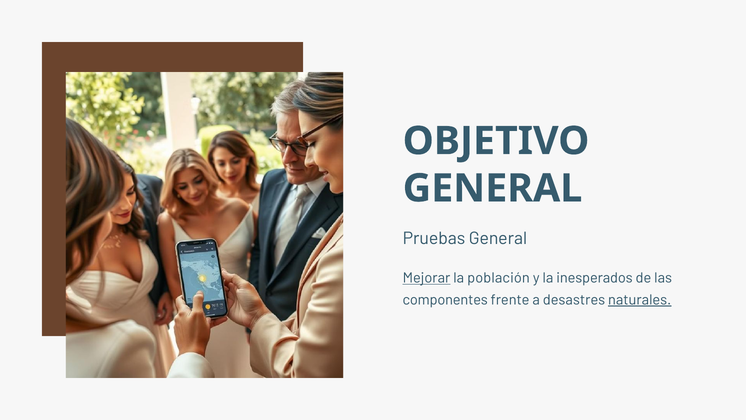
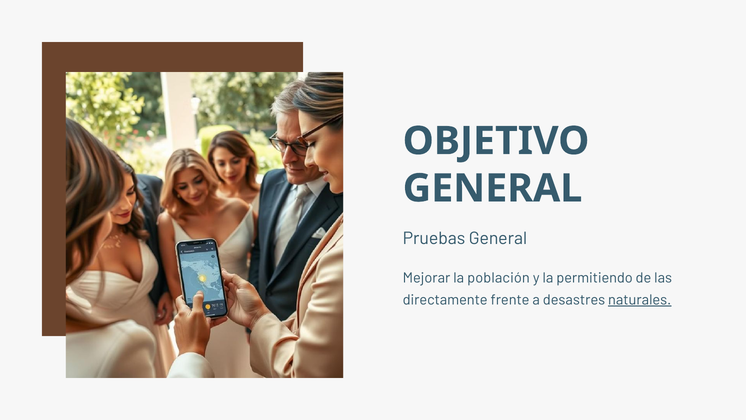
Mejorar underline: present -> none (427, 278)
inesperados: inesperados -> permitiendo (594, 278)
componentes: componentes -> directamente (445, 300)
